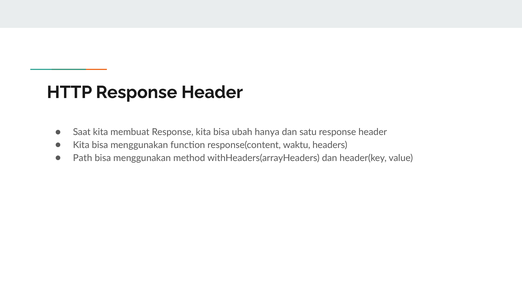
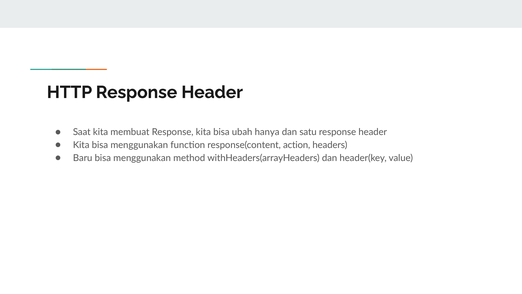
waktu: waktu -> action (297, 145)
Path: Path -> Baru (83, 158)
